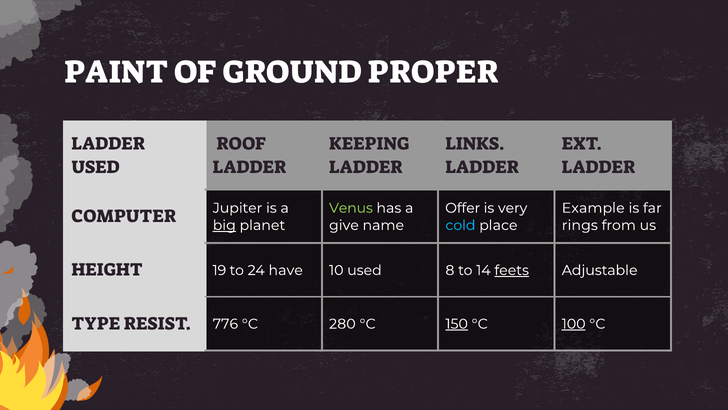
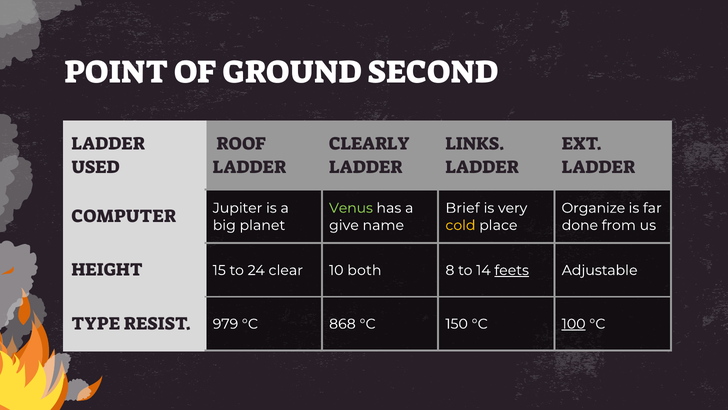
PAINT: PAINT -> POINT (116, 72)
PROPER: PROPER -> SECOND (433, 72)
KEEPING: KEEPING -> CLEARLY (369, 143)
Offer: Offer -> Brief (463, 208)
Example: Example -> Organize (593, 208)
big underline: present -> none (224, 225)
cold colour: light blue -> yellow (460, 225)
rings: rings -> done (580, 225)
19: 19 -> 15 (219, 270)
have: have -> clear (286, 270)
10 used: used -> both (364, 270)
776: 776 -> 979 (225, 324)
280: 280 -> 868 (342, 324)
150 underline: present -> none (457, 324)
